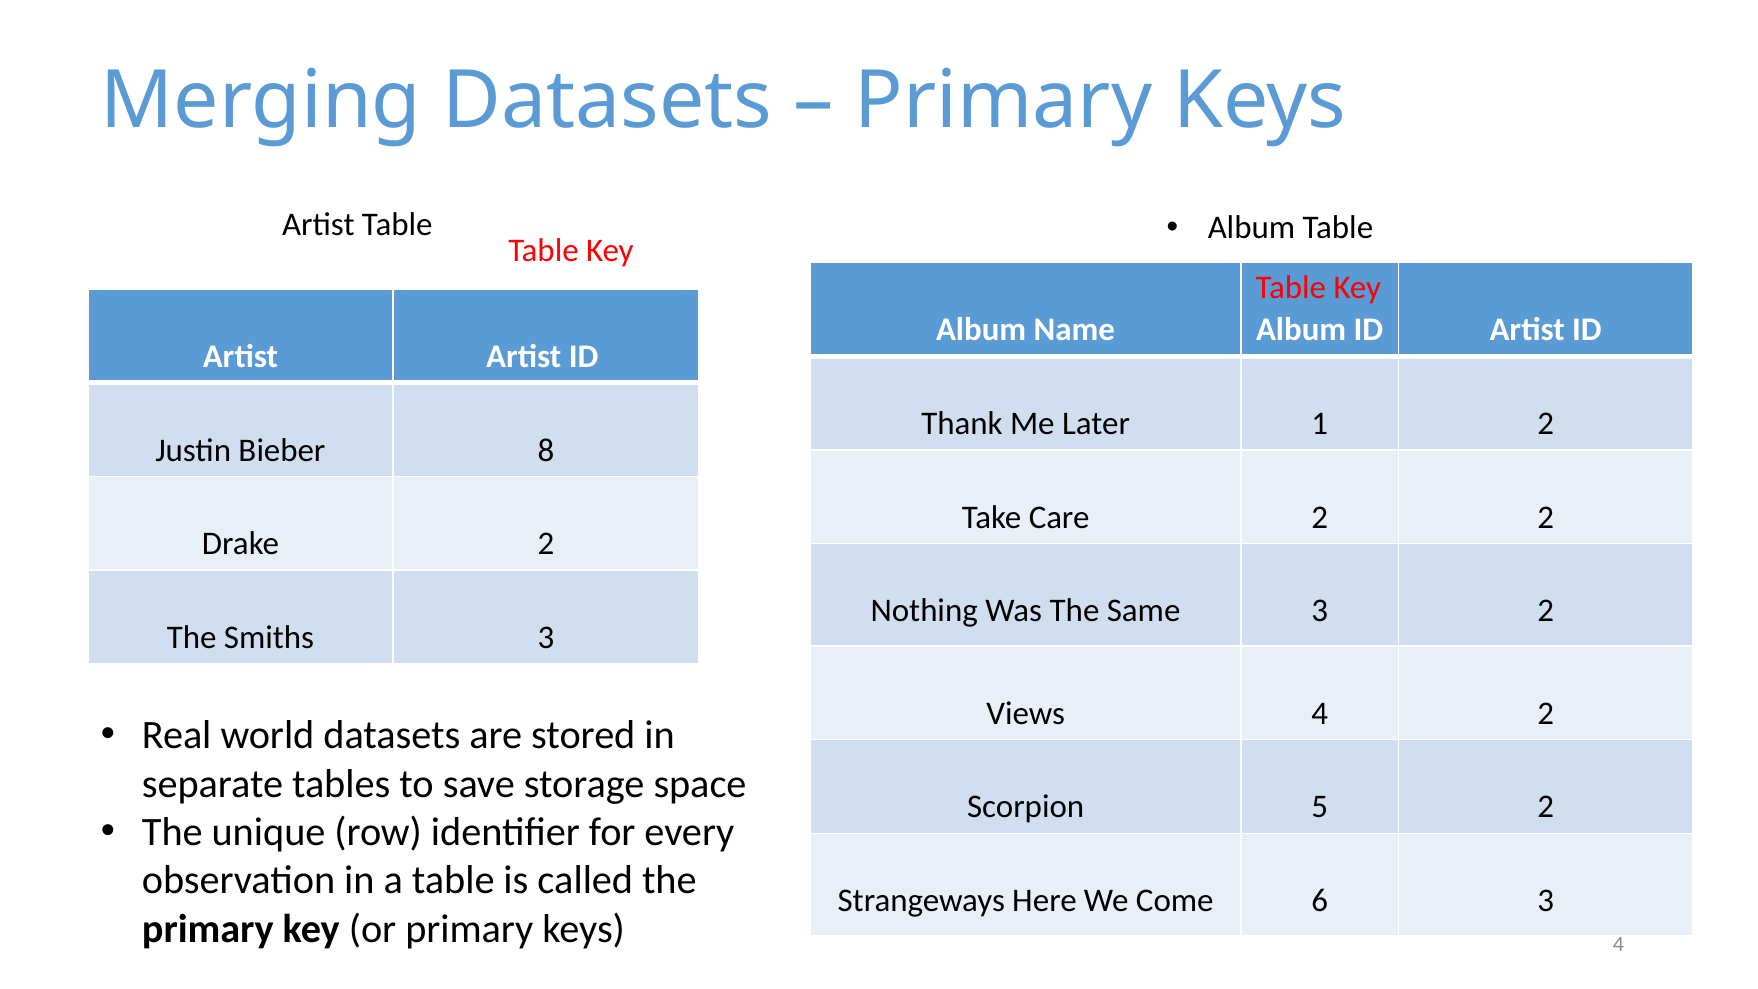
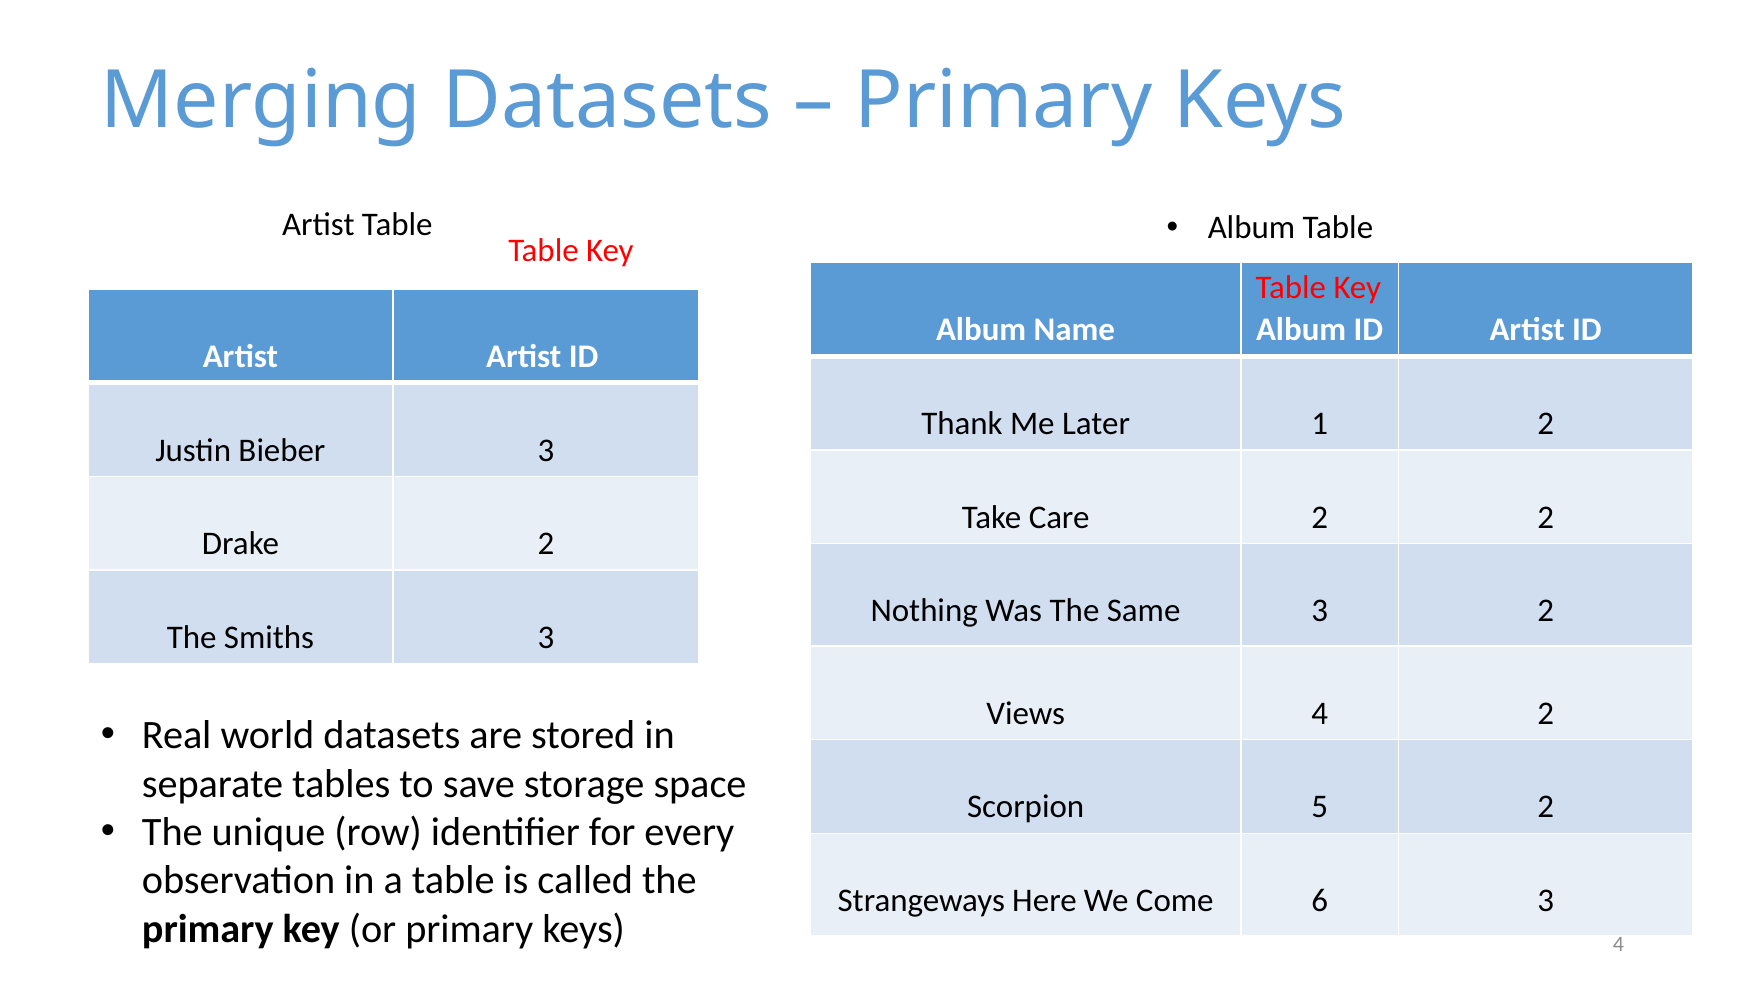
Bieber 8: 8 -> 3 (546, 450)
